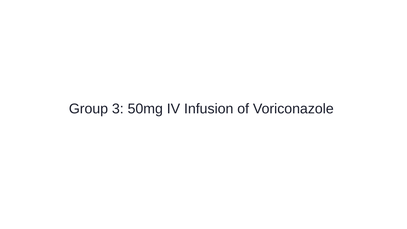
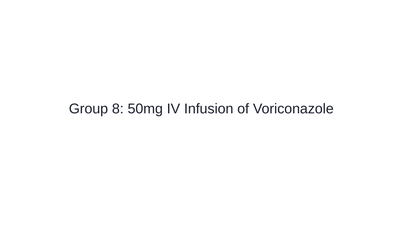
3: 3 -> 8 (118, 109)
